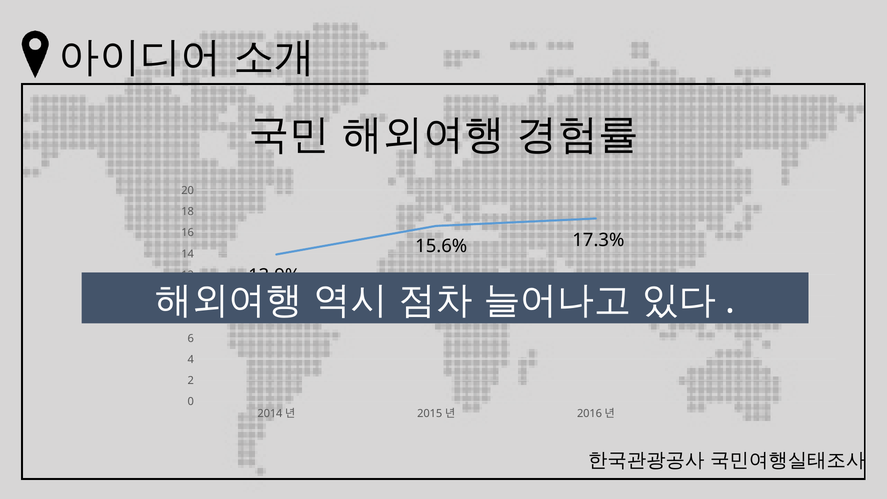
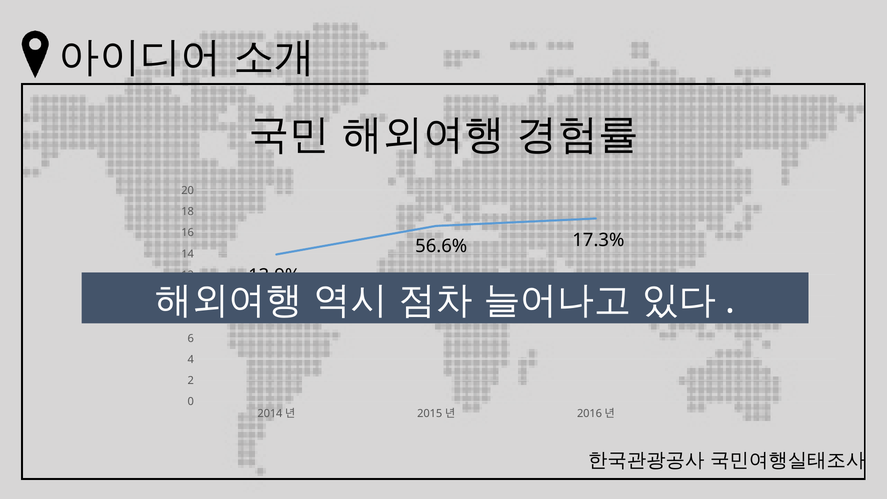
15.6%: 15.6% -> 56.6% (441, 246)
